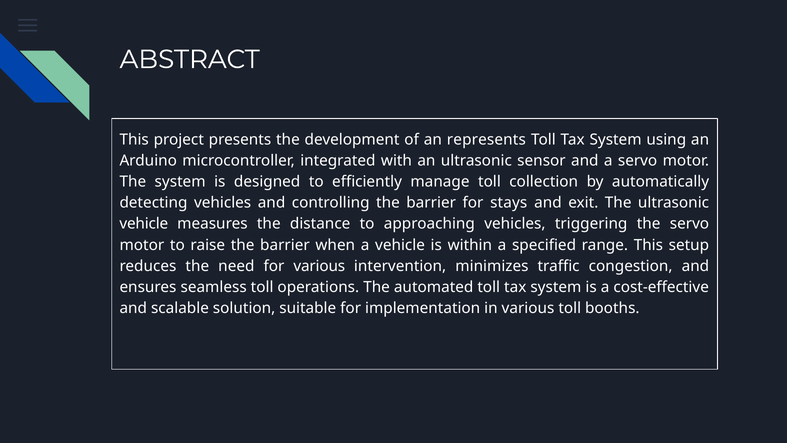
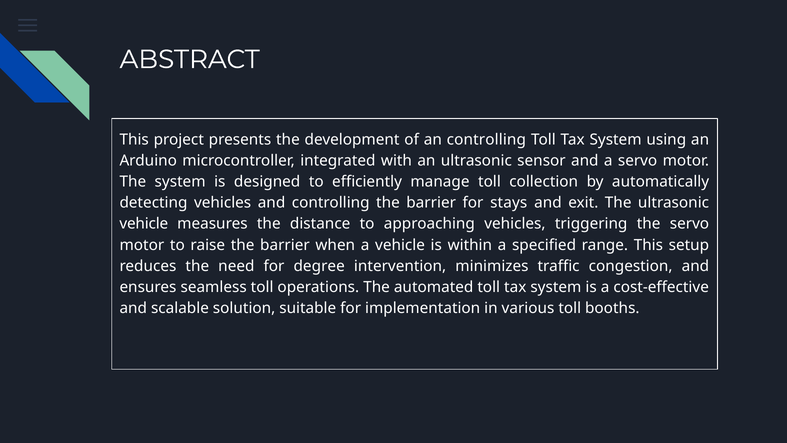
an represents: represents -> controlling (486, 139)
for various: various -> degree (319, 266)
